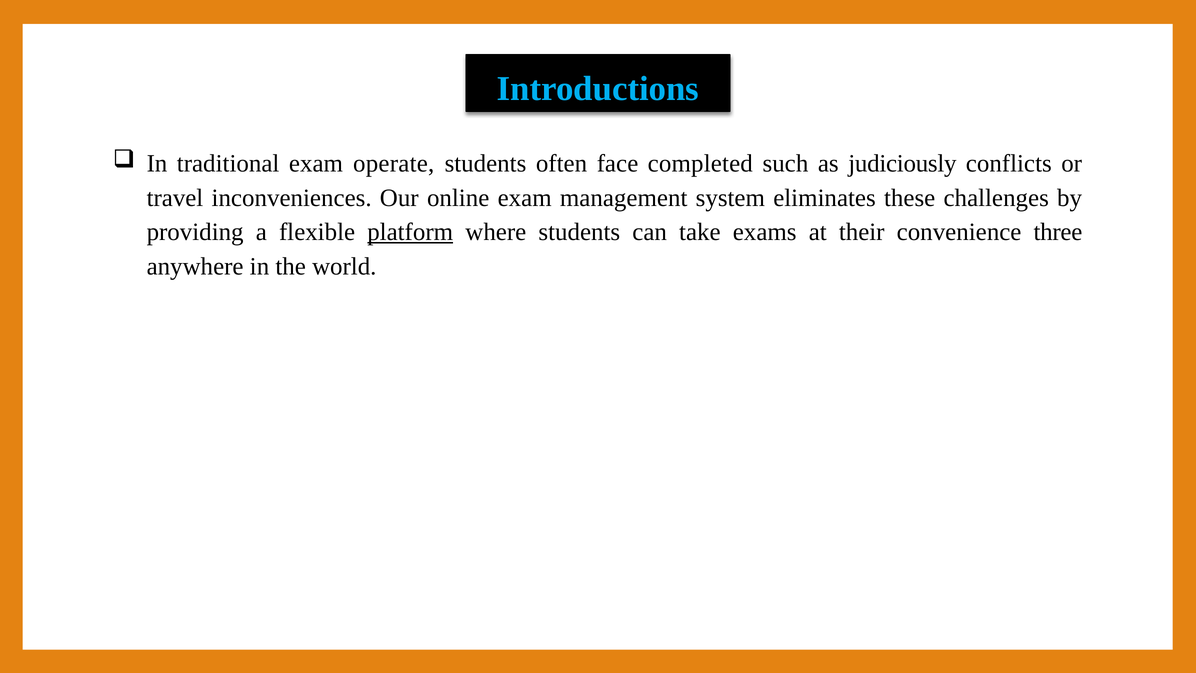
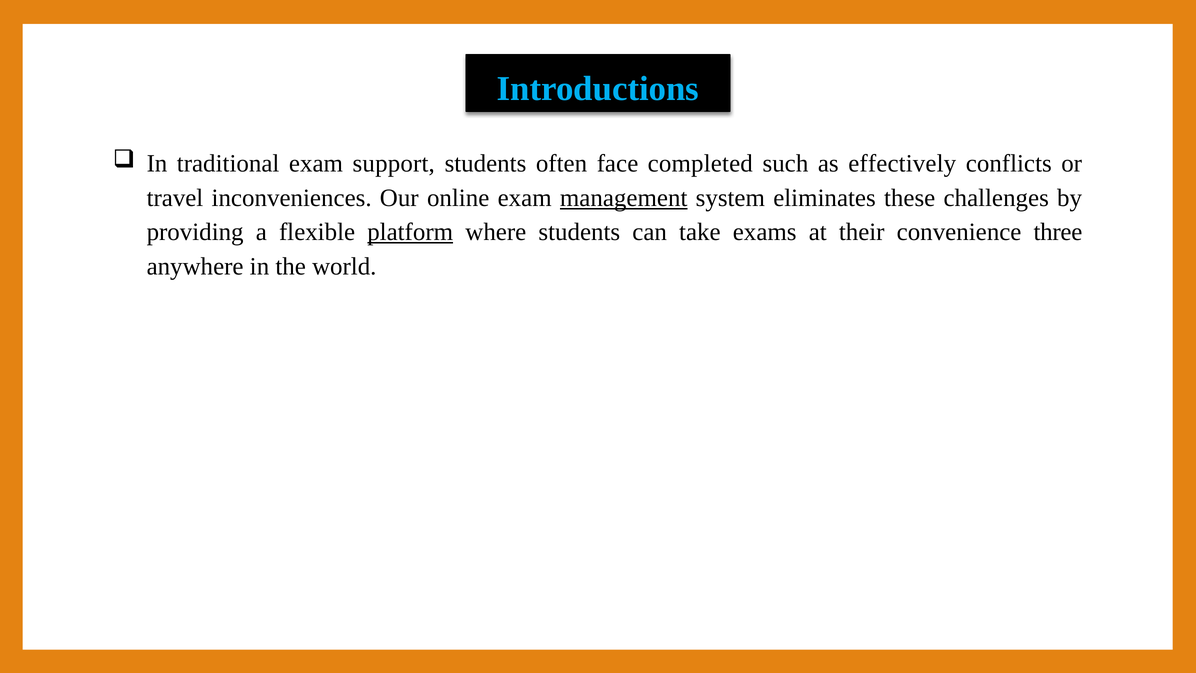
operate: operate -> support (394, 163)
judiciously: judiciously -> effectively (902, 163)
management underline: none -> present (624, 198)
